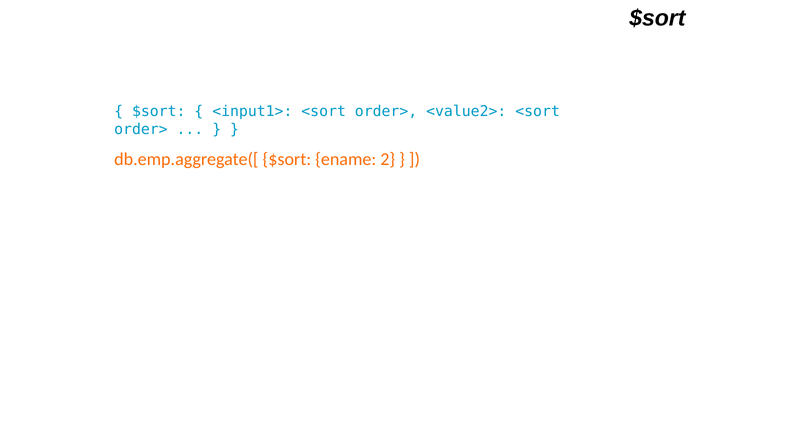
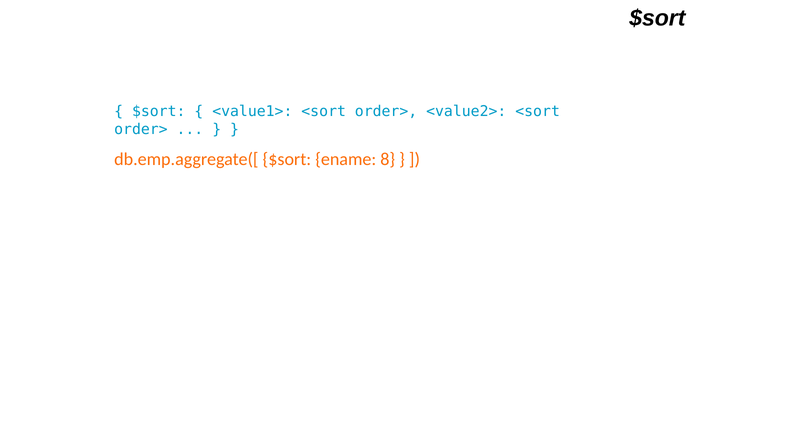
<input1>: <input1> -> <value1> (252, 112)
2: 2 -> 8 (388, 160)
